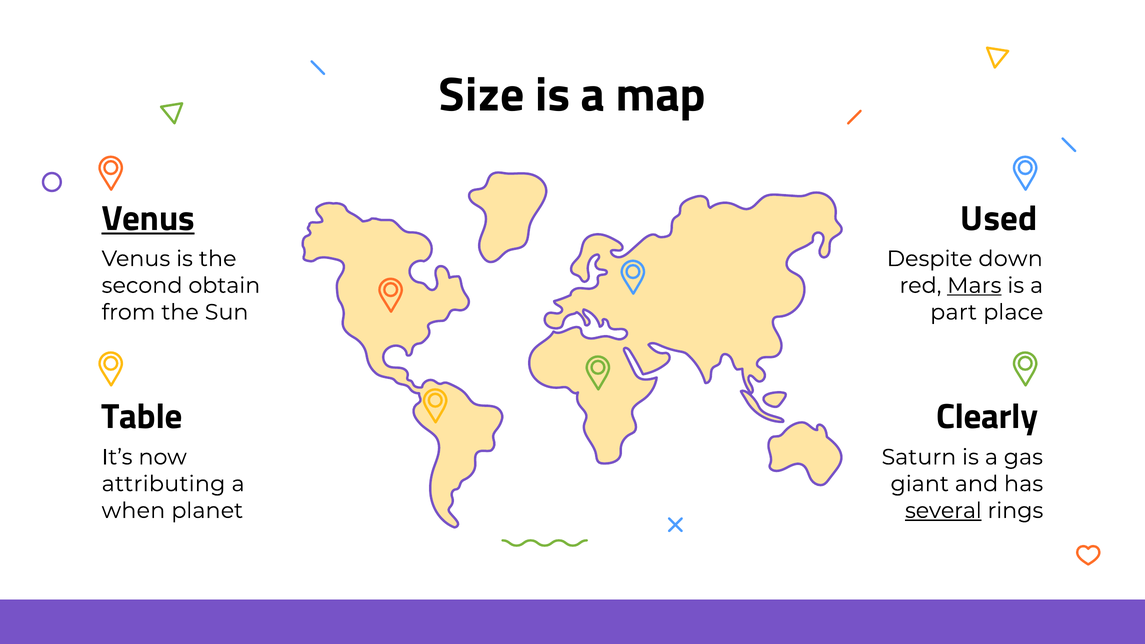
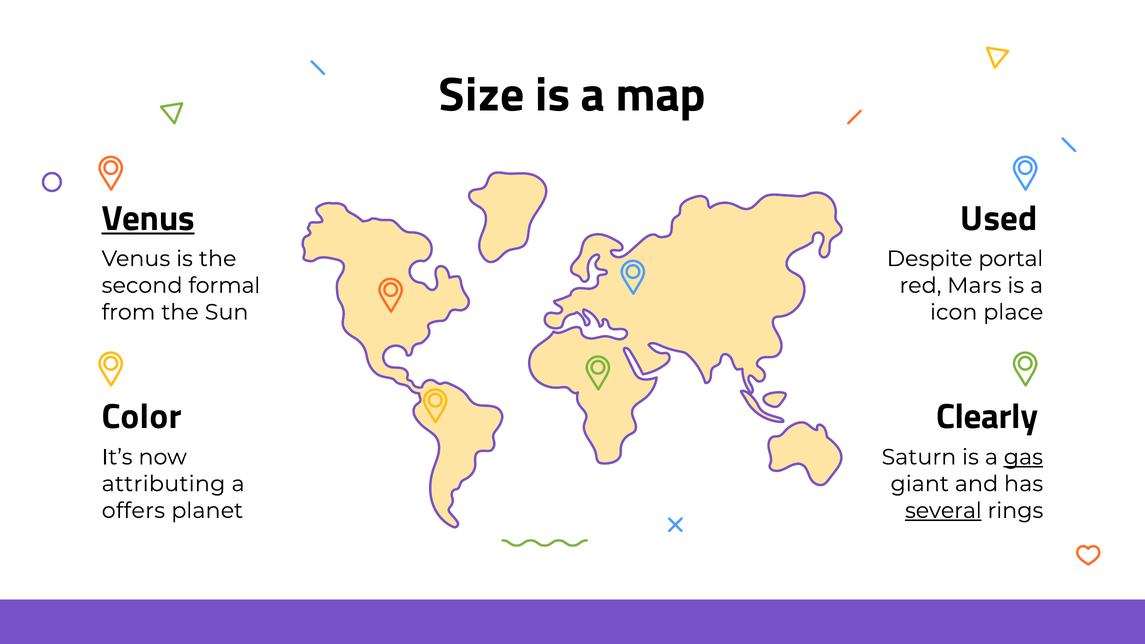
down: down -> portal (1011, 259)
obtain: obtain -> formal (224, 286)
Mars underline: present -> none (974, 286)
part: part -> icon (954, 312)
Table: Table -> Color (142, 417)
gas underline: none -> present (1023, 457)
when: when -> offers (133, 511)
